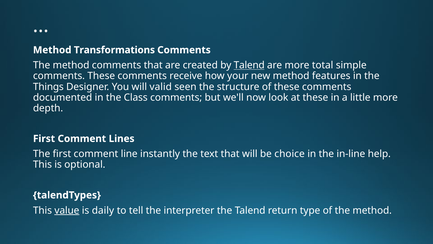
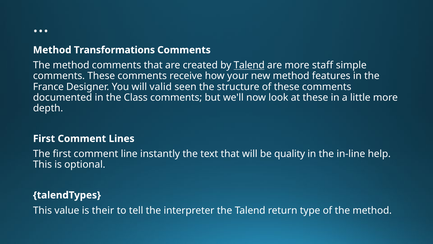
total: total -> staff (323, 65)
Things: Things -> France (48, 87)
choice: choice -> quality (290, 154)
value underline: present -> none (67, 210)
daily: daily -> their (103, 210)
